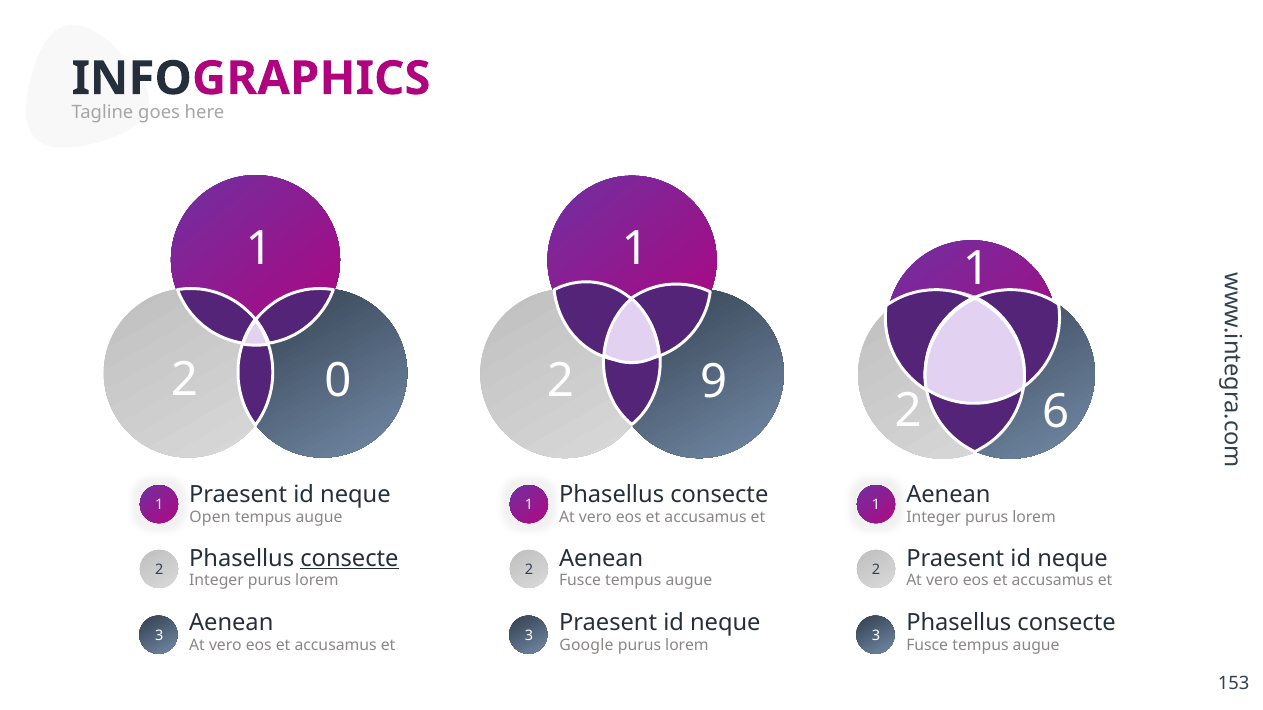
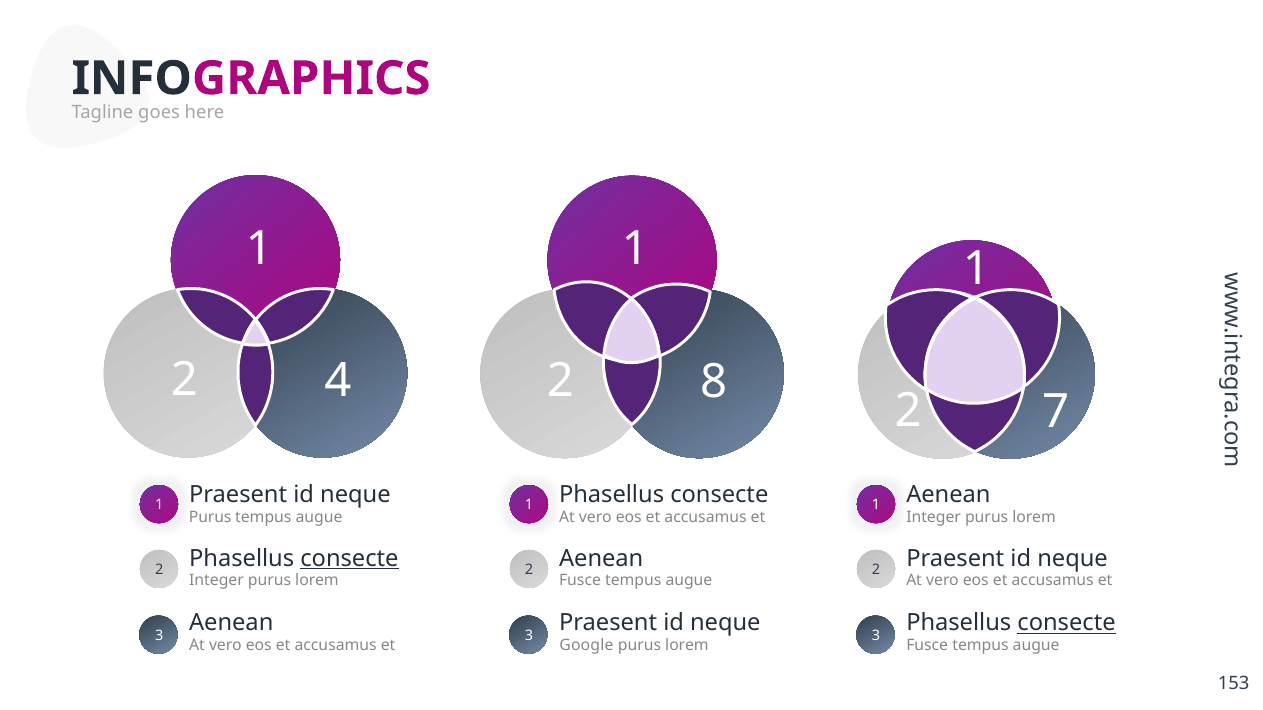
0: 0 -> 4 (338, 381)
9: 9 -> 8 (714, 382)
6: 6 -> 7 (1056, 412)
Open: Open -> Purus (210, 517)
consecte underline: none -> present (1067, 623)
